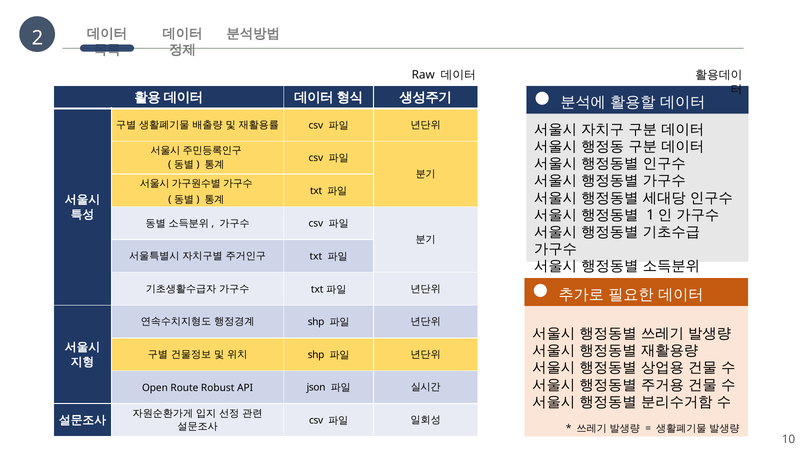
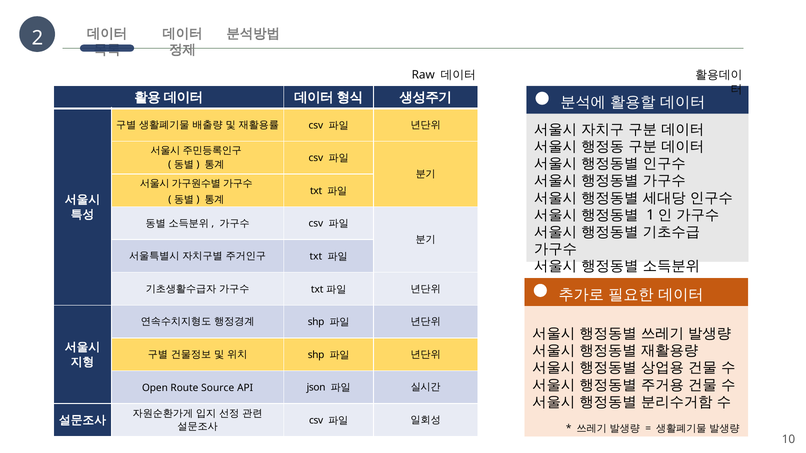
Robust: Robust -> Source (218, 388)
